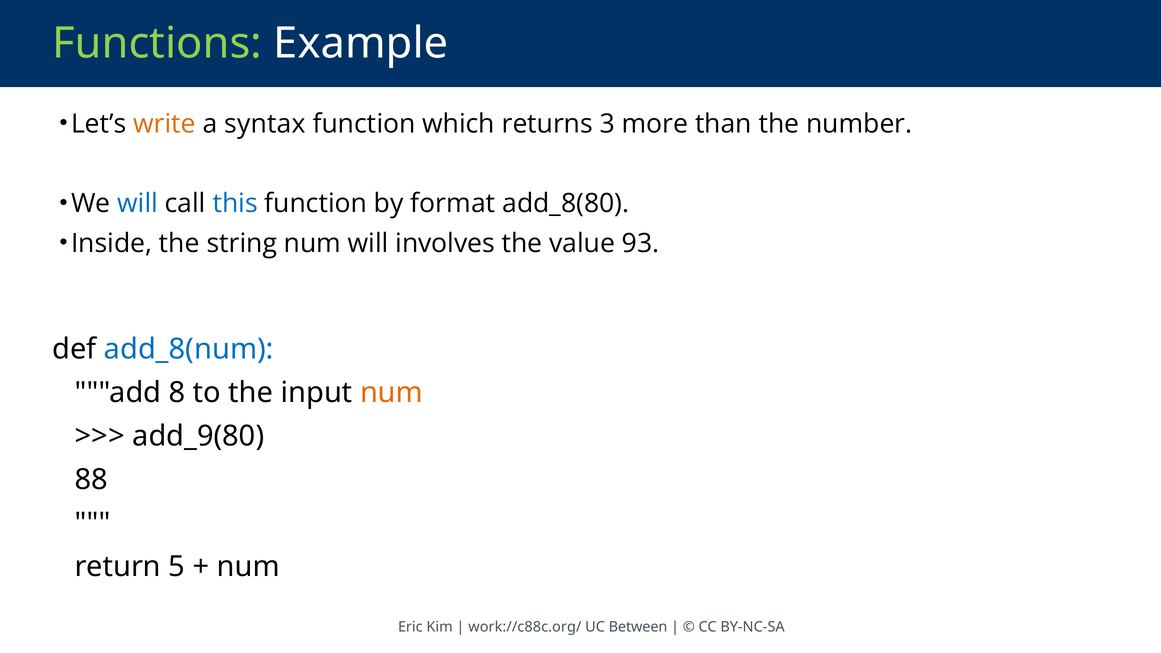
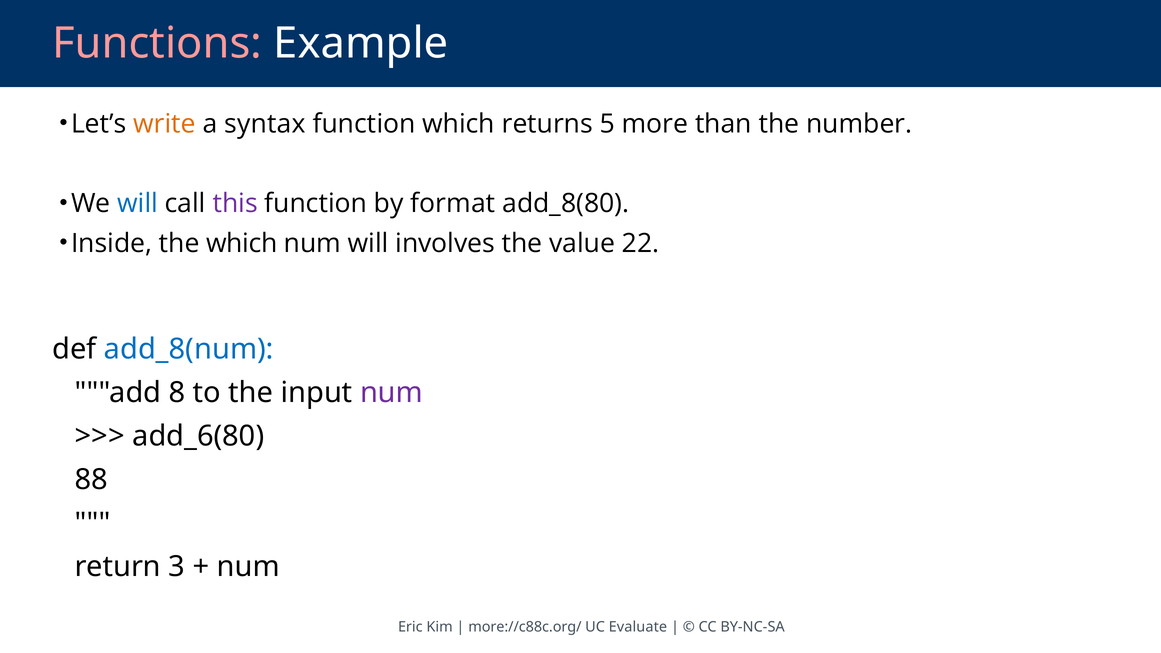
Functions colour: light green -> pink (157, 43)
3: 3 -> 5 (607, 124)
this colour: blue -> purple (235, 204)
the string: string -> which (242, 243)
93: 93 -> 22 (640, 243)
num colour: orange -> purple (391, 393)
add_9(80: add_9(80 -> add_6(80 (198, 436)
5: 5 -> 3 (177, 567)
work://c88c.org/: work://c88c.org/ -> more://c88c.org/ (525, 627)
Between: Between -> Evaluate (638, 627)
